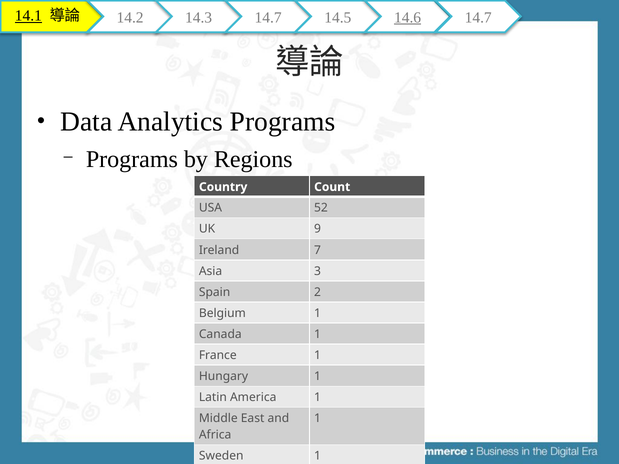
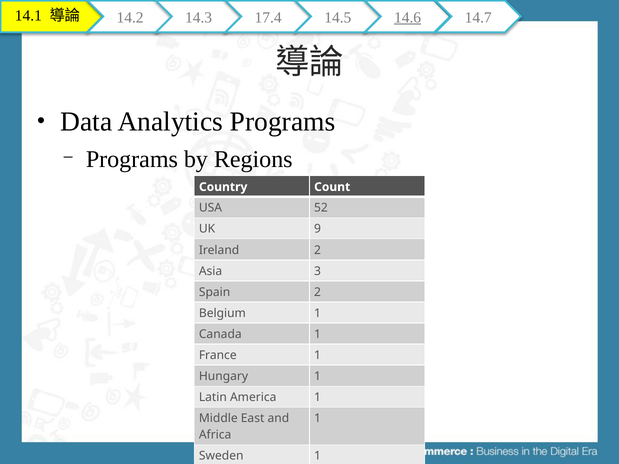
14.1 underline: present -> none (28, 16)
14.3 14.7: 14.7 -> 17.4 (268, 17)
Ireland 7: 7 -> 2 (318, 250)
